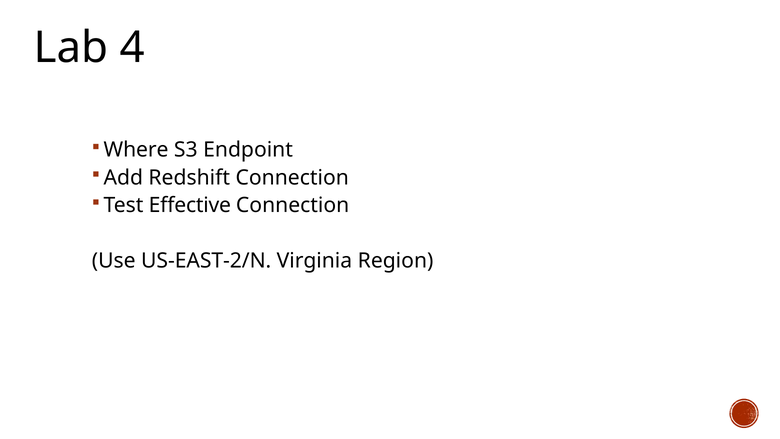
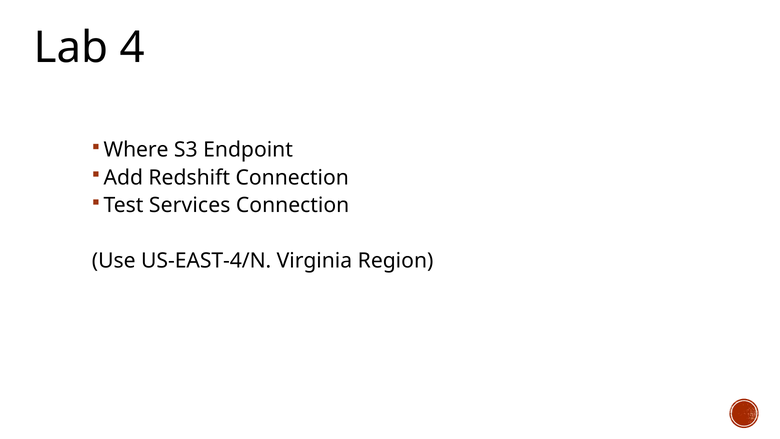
Effective: Effective -> Services (190, 205)
US-EAST-2/N: US-EAST-2/N -> US-EAST-4/N (206, 261)
